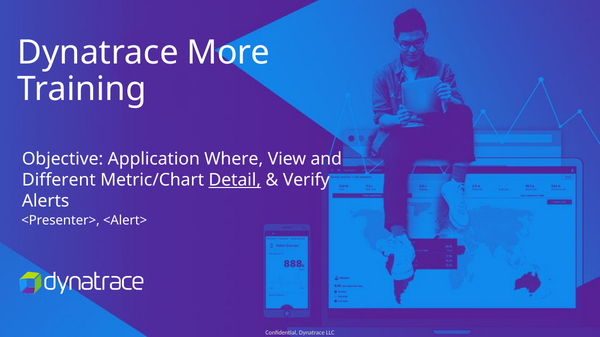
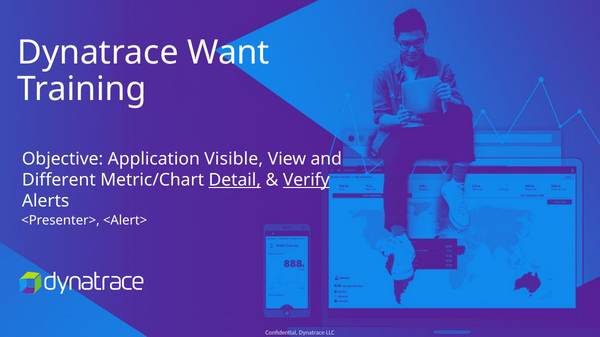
More: More -> Want (228, 53)
Where: Where -> Visible (234, 159)
Verify underline: none -> present (306, 180)
